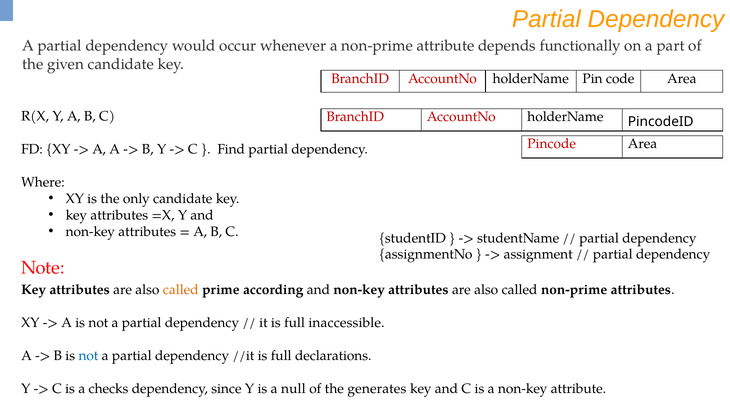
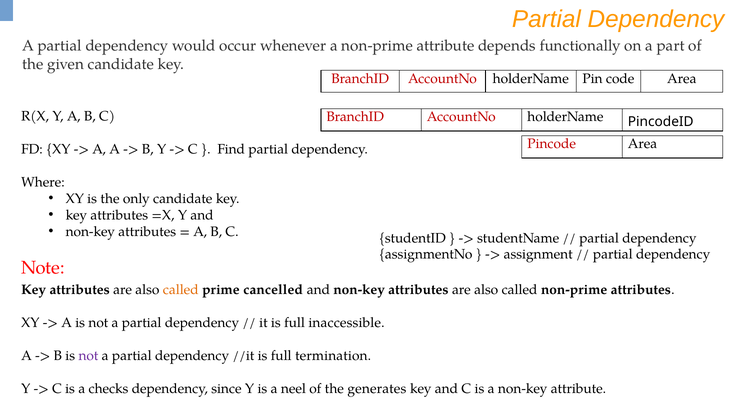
according: according -> cancelled (273, 290)
not colour: blue -> purple (88, 355)
declarations: declarations -> termination (333, 355)
null: null -> neel (293, 388)
